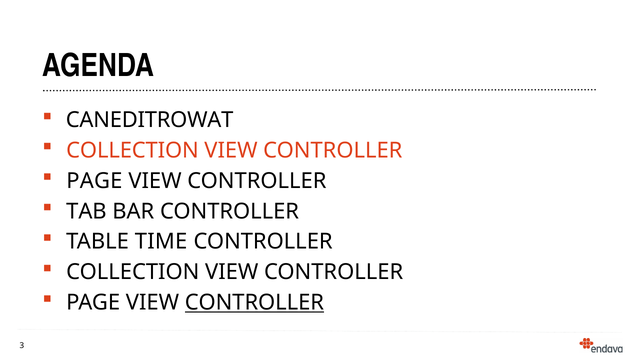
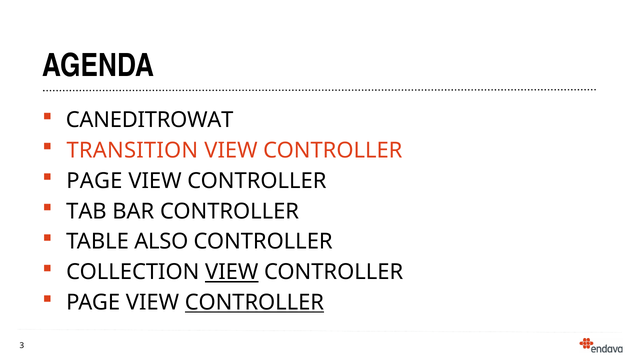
COLLECTION: COLLECTION -> TRANSITION (132, 150)
TIME: TIME -> ALSO (161, 241)
VIEW underline: none -> present (232, 272)
